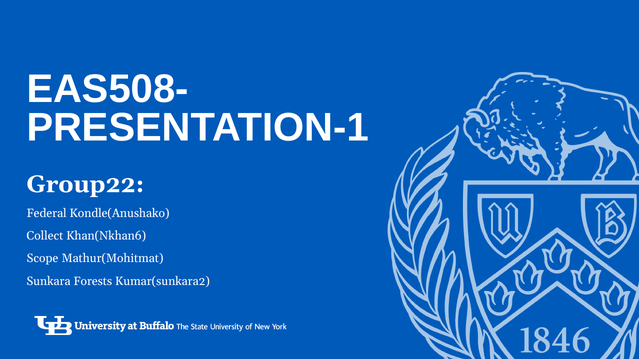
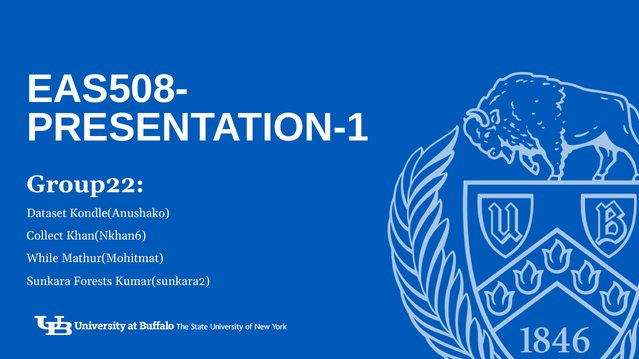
Federal: Federal -> Dataset (47, 213)
Scope: Scope -> While (43, 259)
